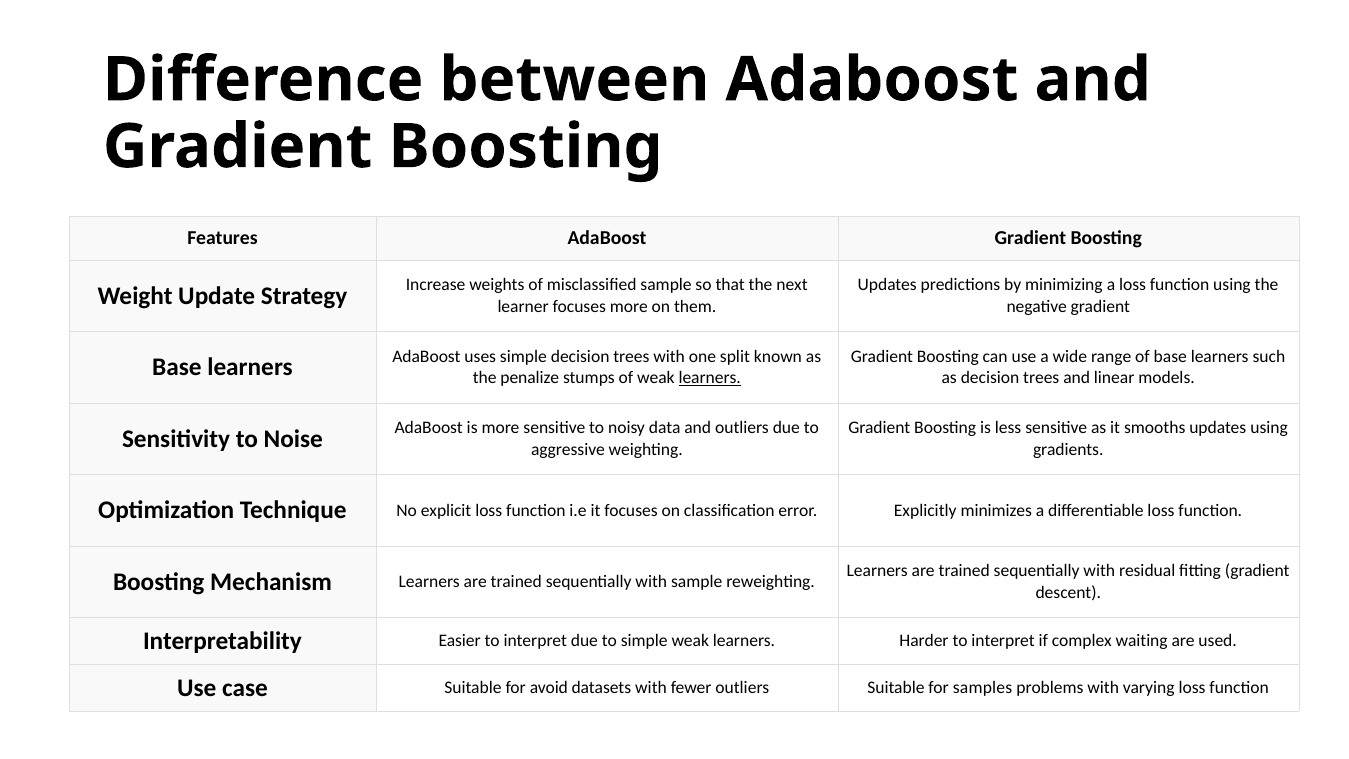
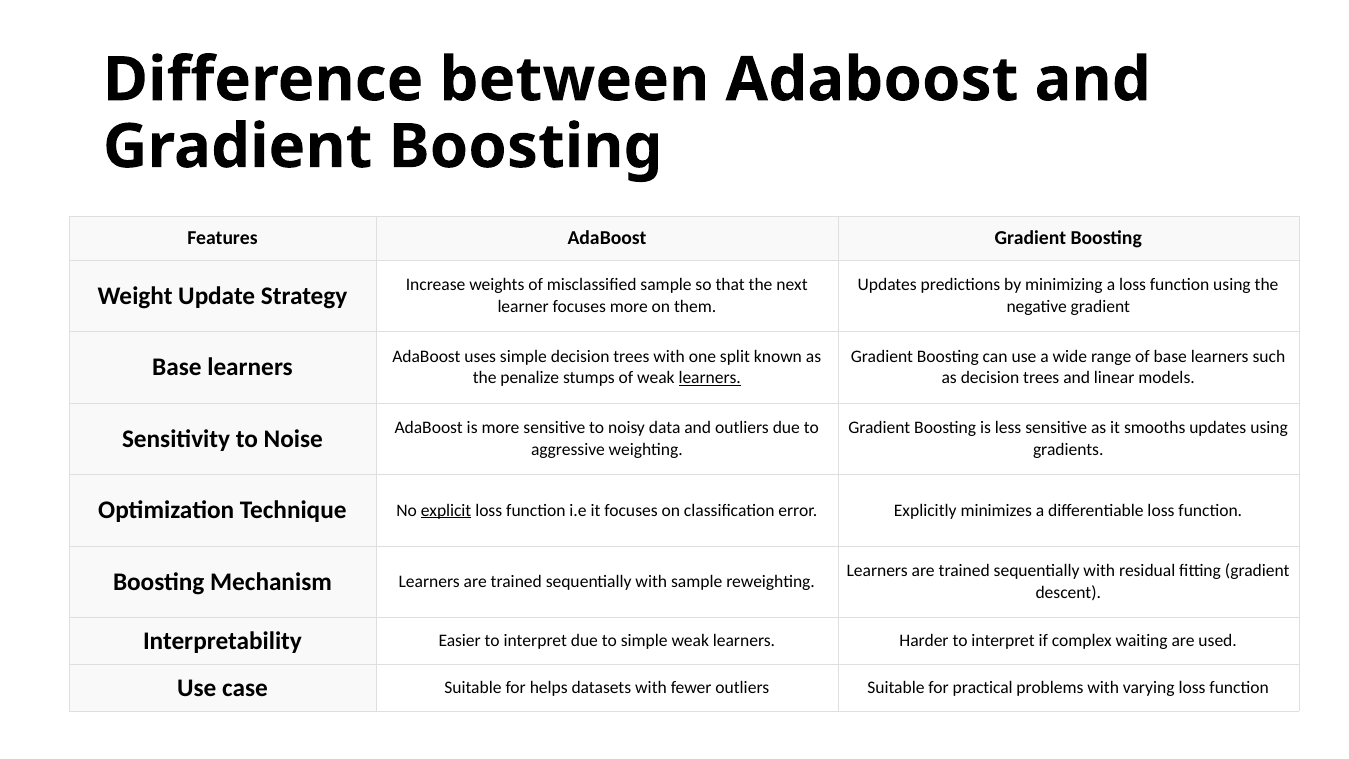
explicit underline: none -> present (446, 510)
avoid: avoid -> helps (549, 688)
samples: samples -> practical (983, 688)
